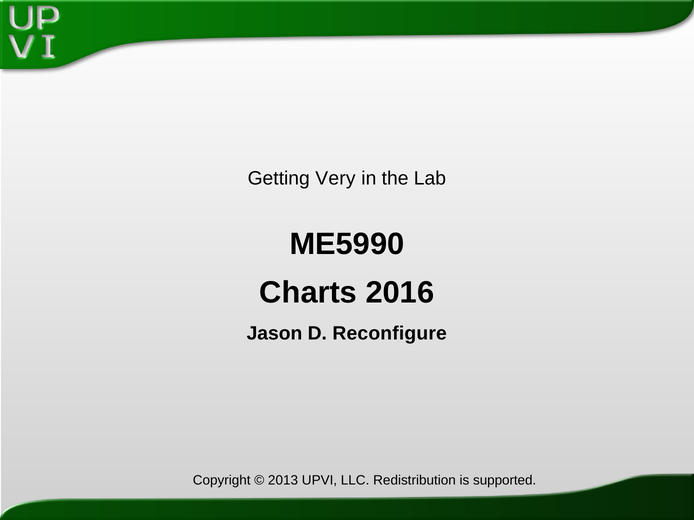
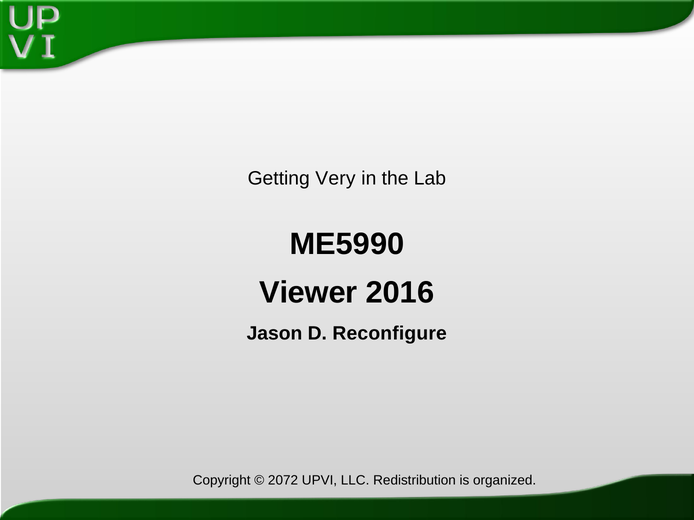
Charts: Charts -> Viewer (308, 293)
2013: 2013 -> 2072 (283, 481)
supported: supported -> organized (505, 481)
